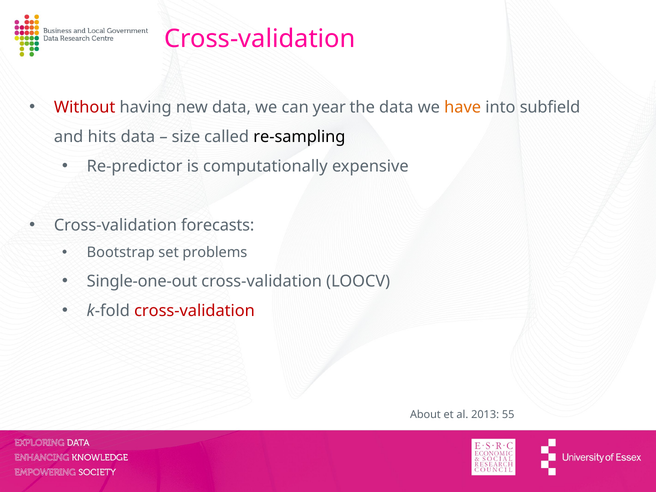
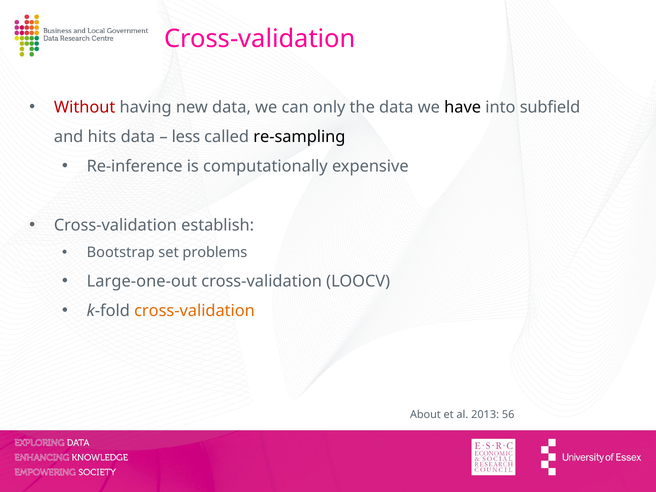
year: year -> only (329, 107)
have colour: orange -> black (463, 107)
size: size -> less (186, 137)
Re-predictor: Re-predictor -> Re-inference (135, 166)
forecasts: forecasts -> establish (218, 225)
Single-one-out: Single-one-out -> Large-one-out (142, 281)
cross-validation colour: red -> orange (194, 311)
55: 55 -> 56 (508, 415)
